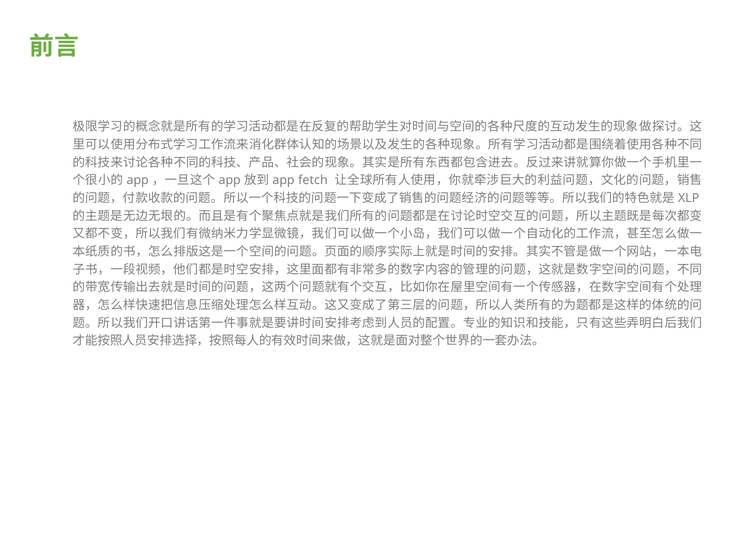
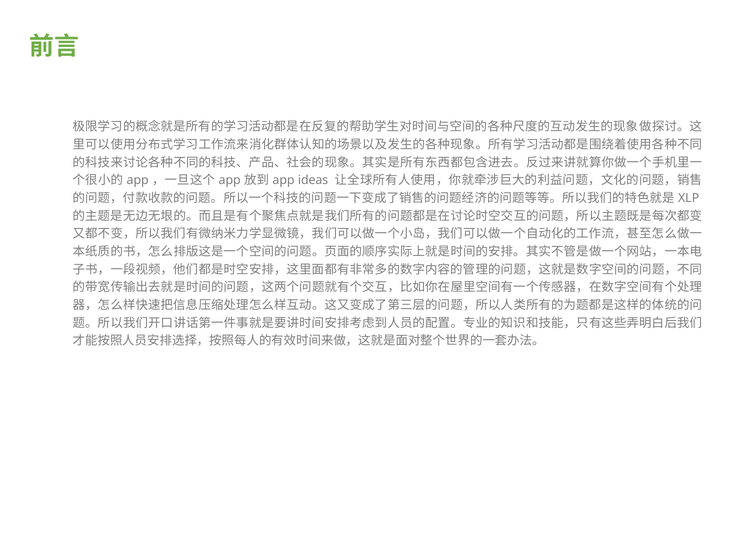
fetch: fetch -> ideas (313, 181)
